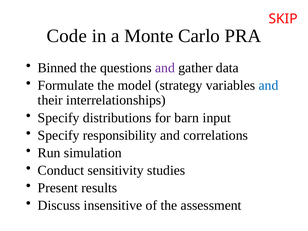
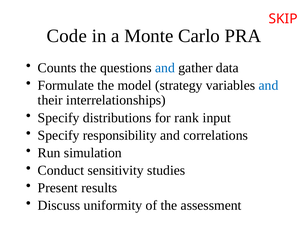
Binned: Binned -> Counts (57, 68)
and colour: purple -> blue (165, 68)
barn: barn -> rank (187, 118)
insensitive: insensitive -> uniformity (113, 205)
